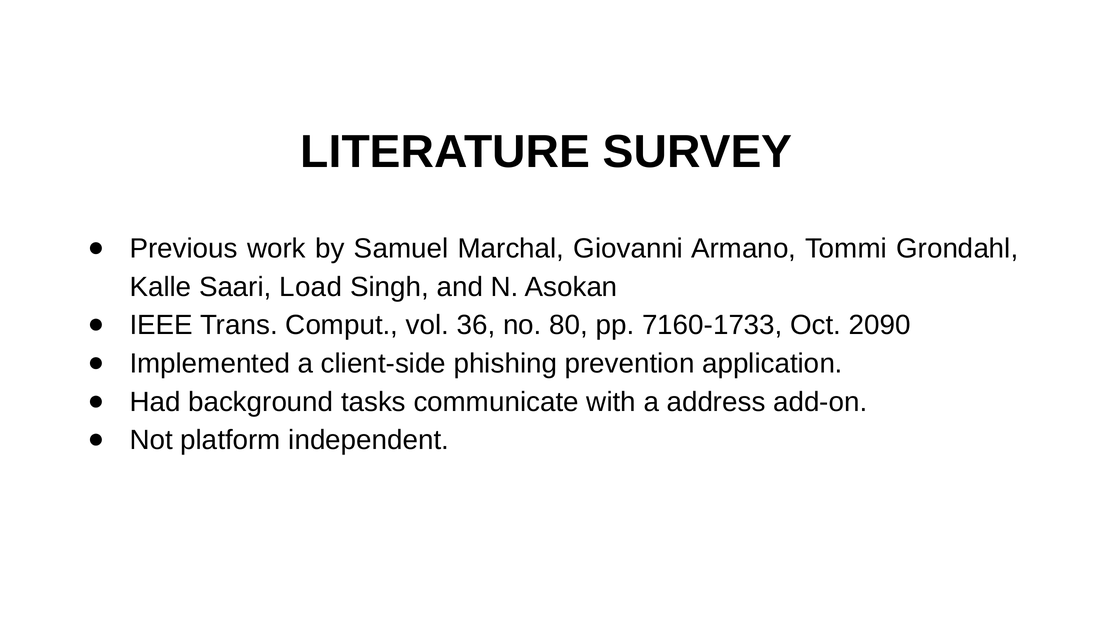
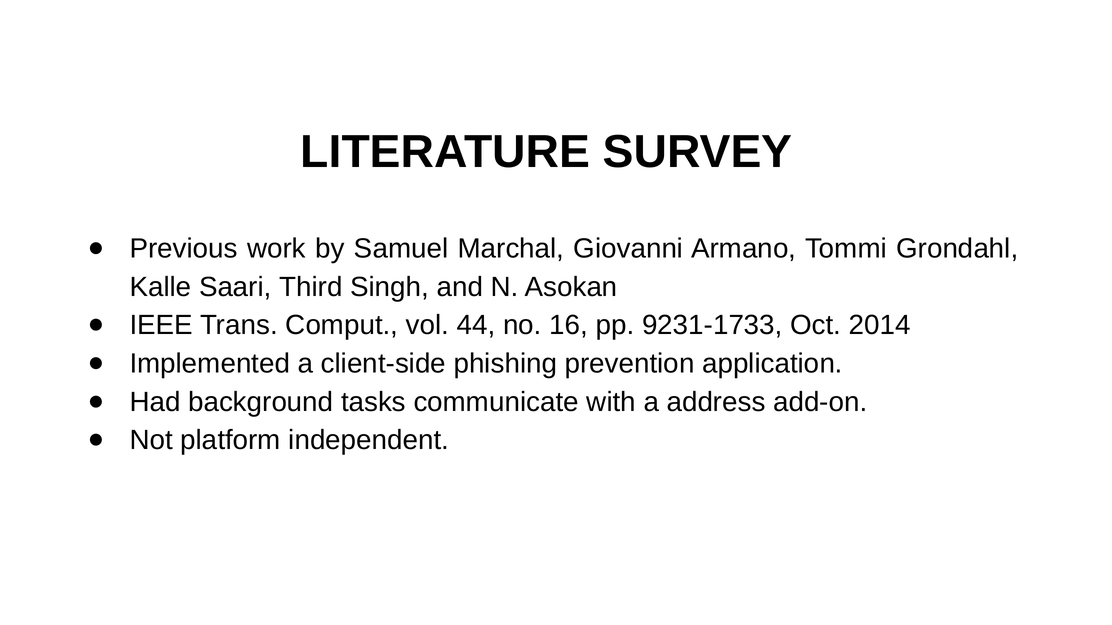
Load: Load -> Third (311, 287)
36: 36 -> 44 (476, 326)
80: 80 -> 16 (569, 326)
7160-1733: 7160-1733 -> 9231-1733 (712, 326)
2090: 2090 -> 2014 (880, 326)
